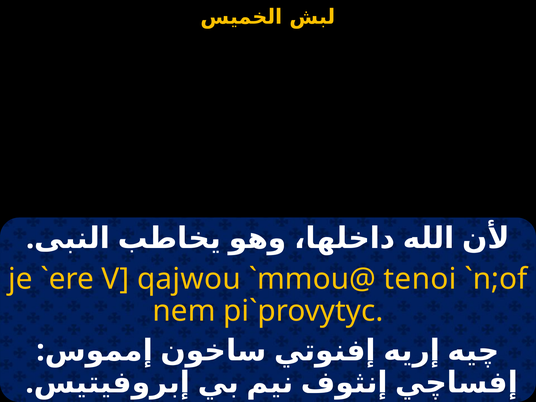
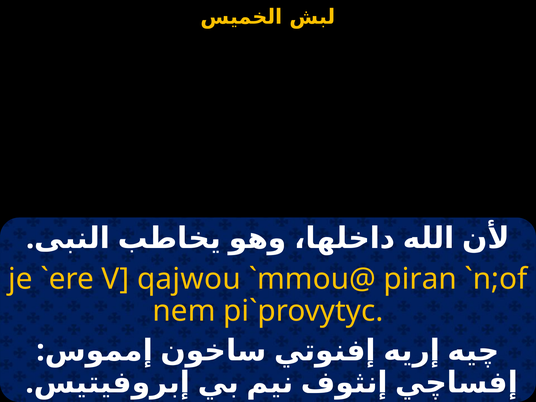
tenoi: tenoi -> piran (420, 279)
